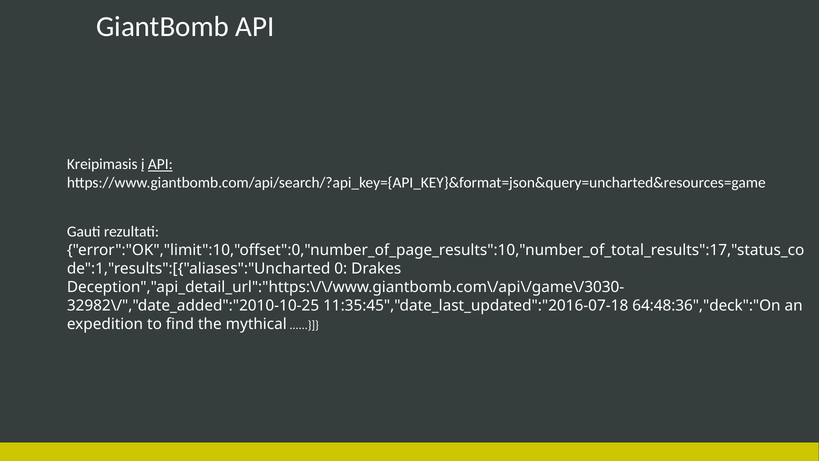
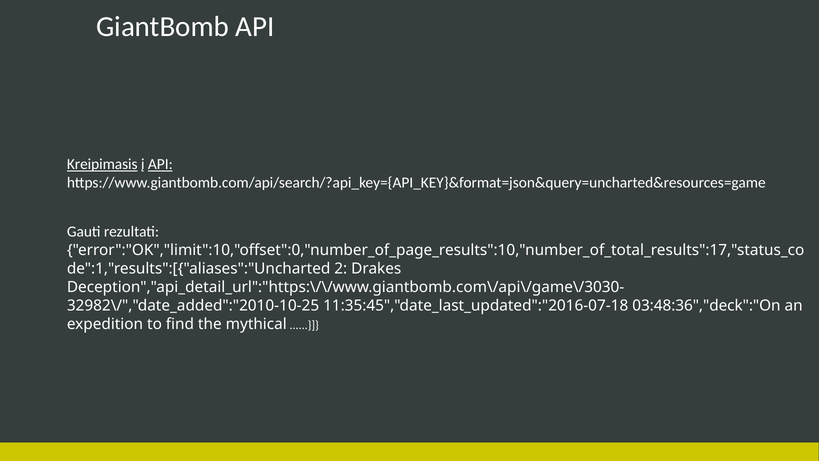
Kreipimasis underline: none -> present (102, 164)
0: 0 -> 2 (341, 269)
64:48:36","deck":"On: 64:48:36","deck":"On -> 03:48:36","deck":"On (706, 305)
